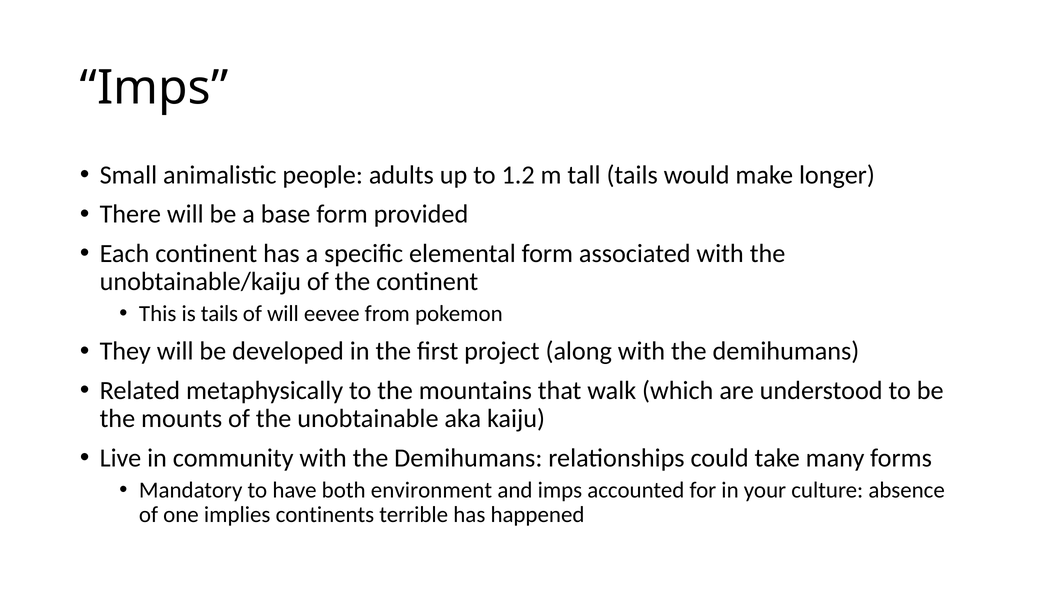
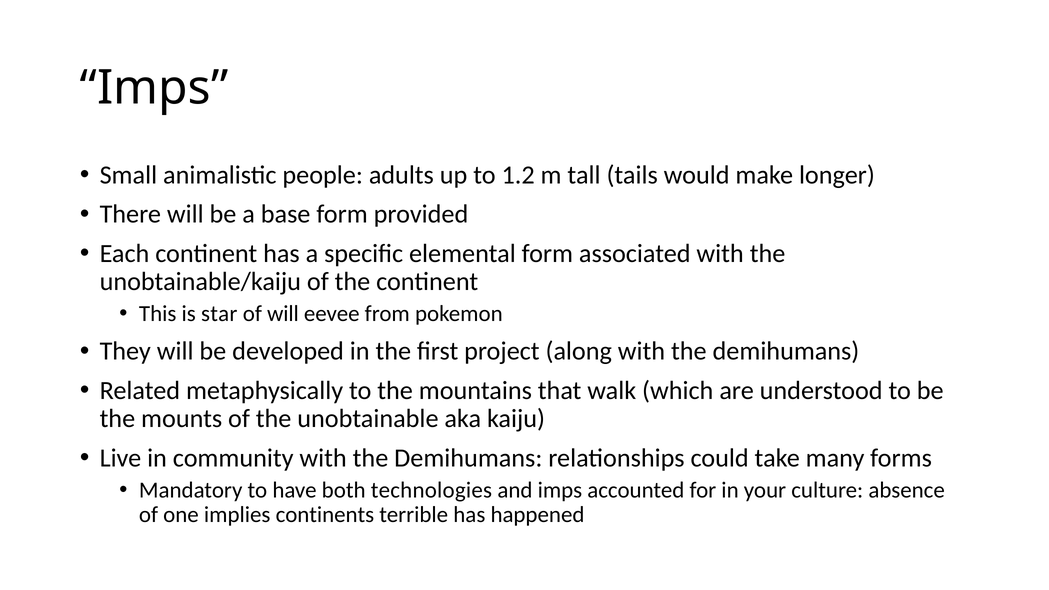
is tails: tails -> star (219, 314)
environment: environment -> technologies (431, 490)
